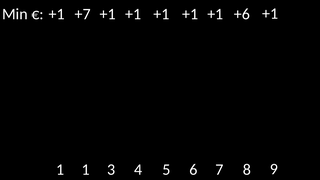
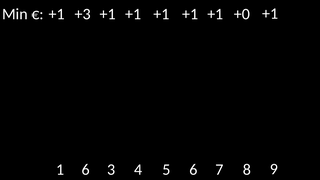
+7: +7 -> +3 (83, 14)
+6: +6 -> +0 (242, 14)
1 1: 1 -> 6 (86, 170)
